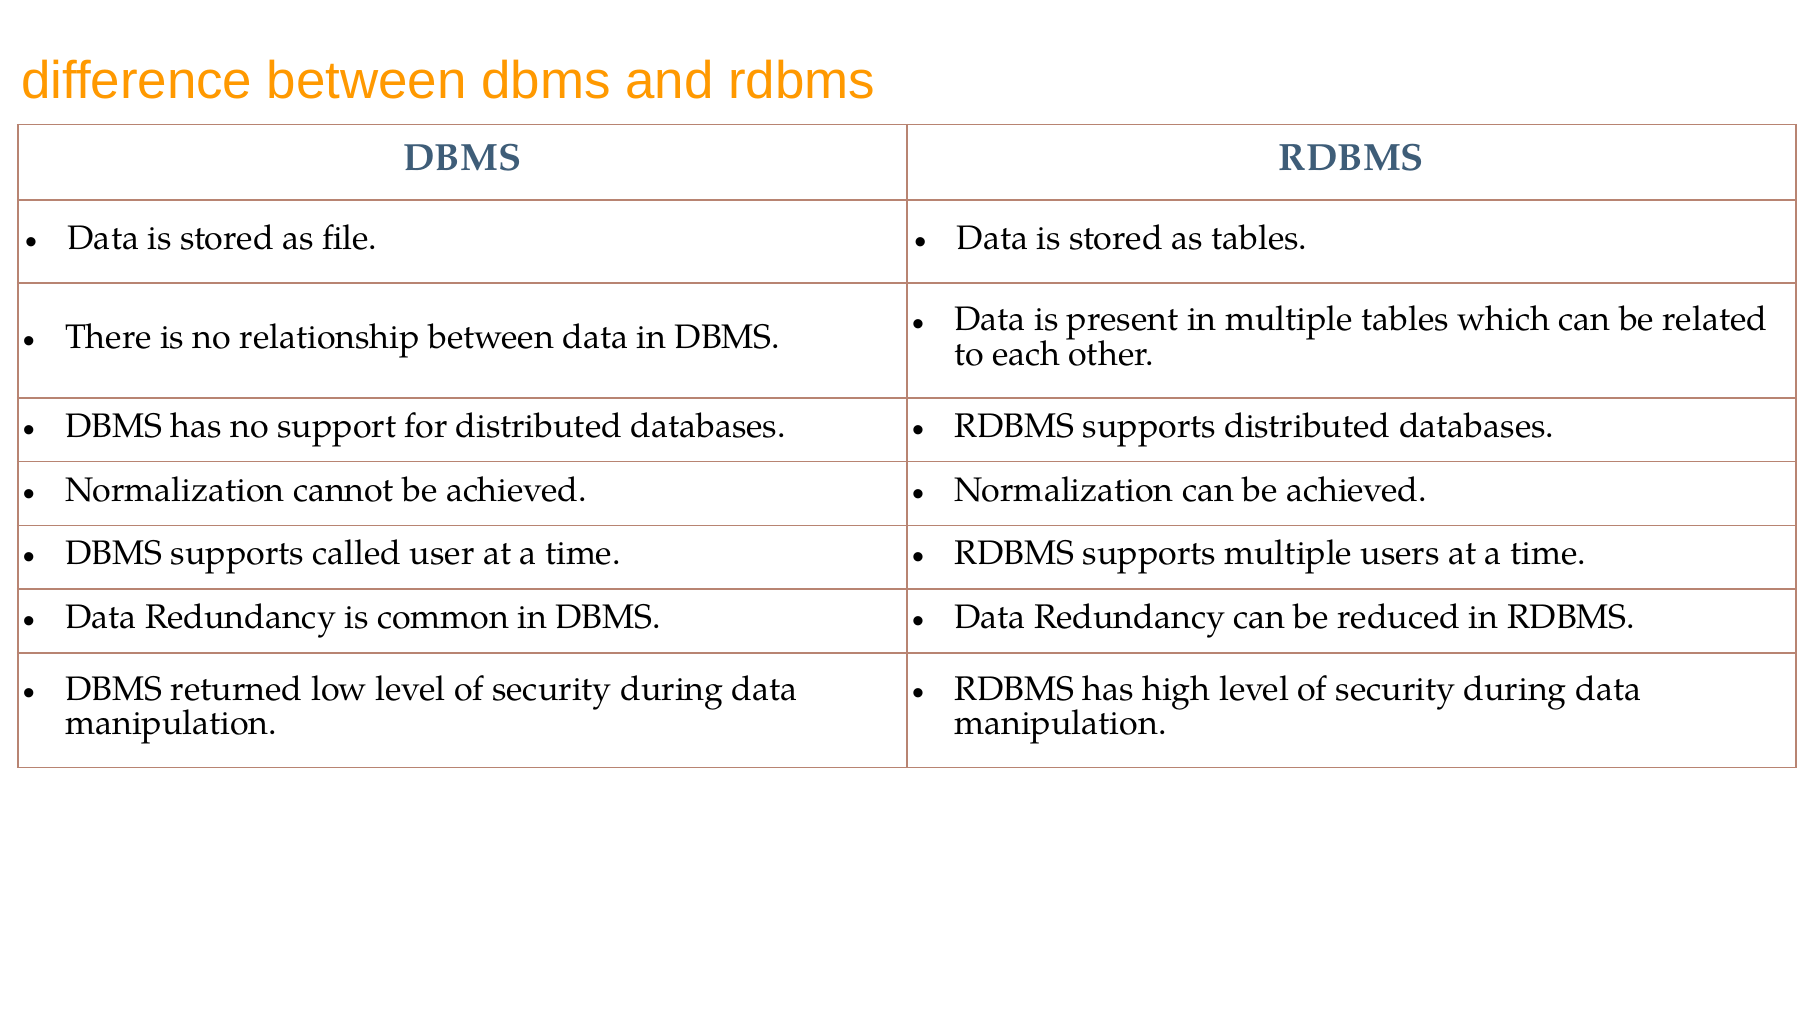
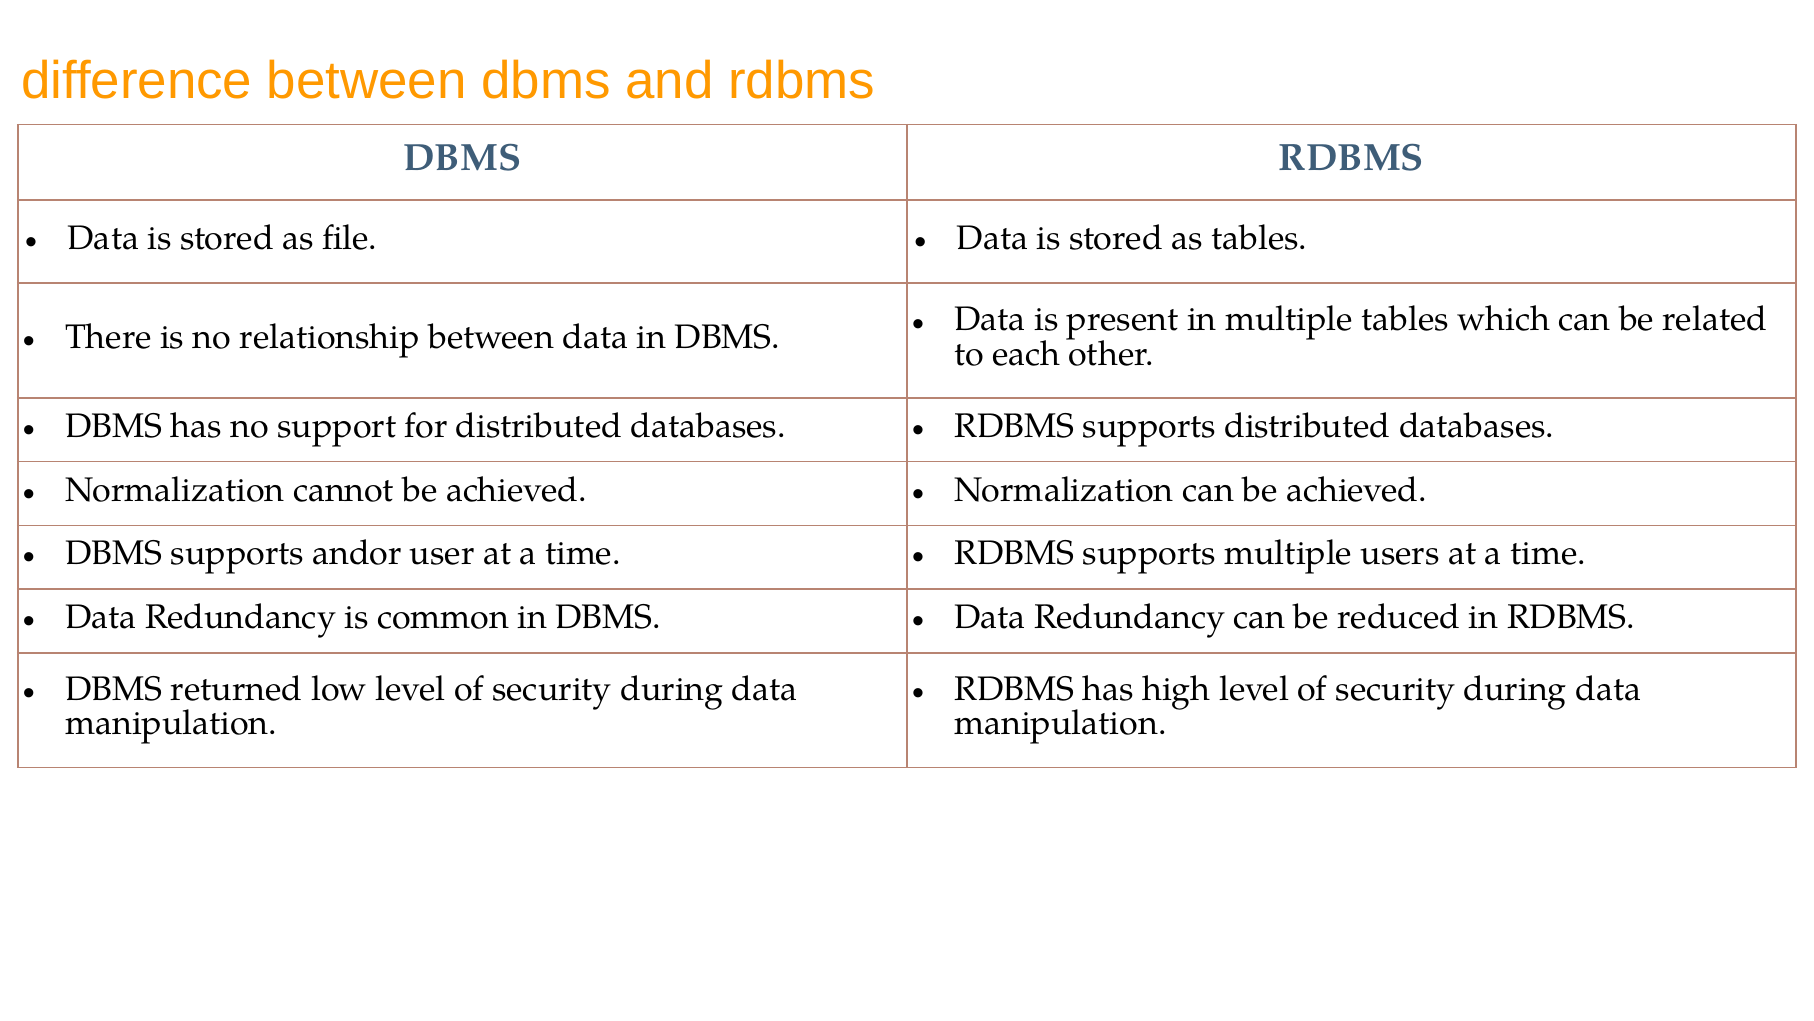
called: called -> andor (357, 553)
